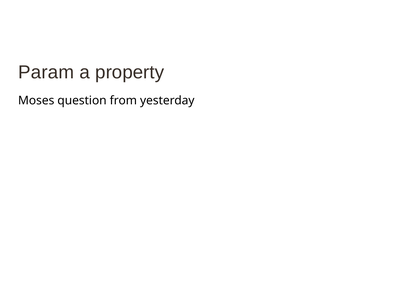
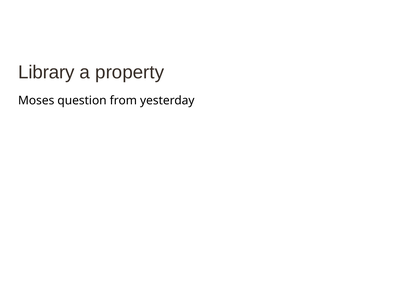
Param: Param -> Library (46, 73)
